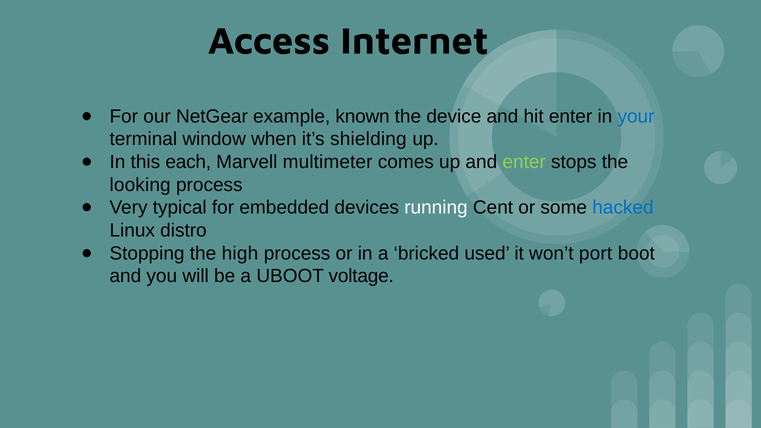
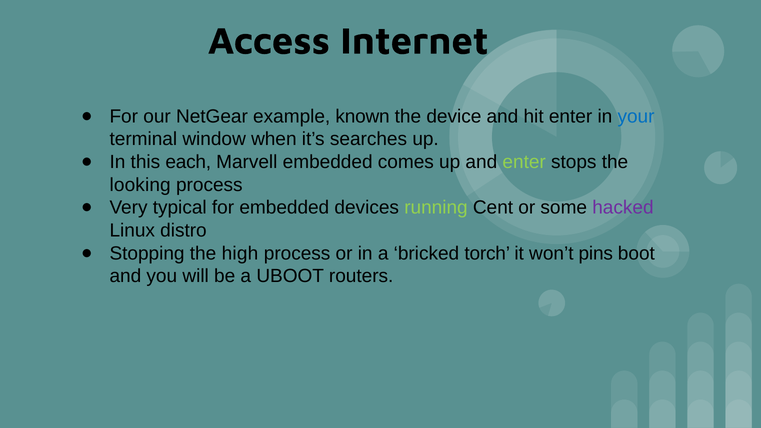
shielding: shielding -> searches (368, 139)
Marvell multimeter: multimeter -> embedded (328, 162)
running colour: white -> light green (436, 208)
hacked colour: blue -> purple (623, 208)
used: used -> torch (487, 253)
port: port -> pins (596, 253)
voltage: voltage -> routers (361, 276)
